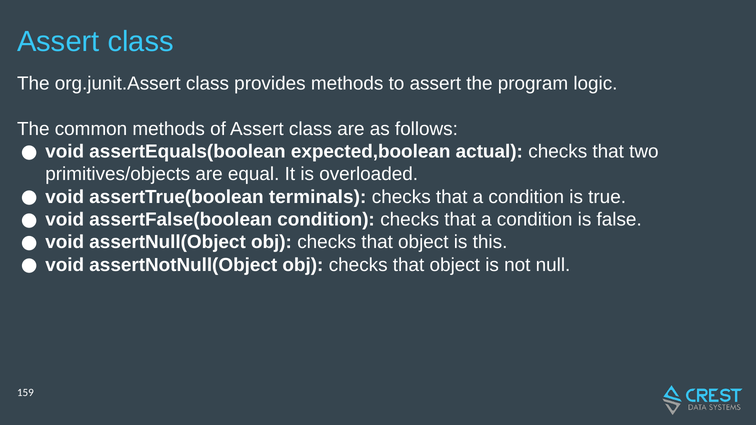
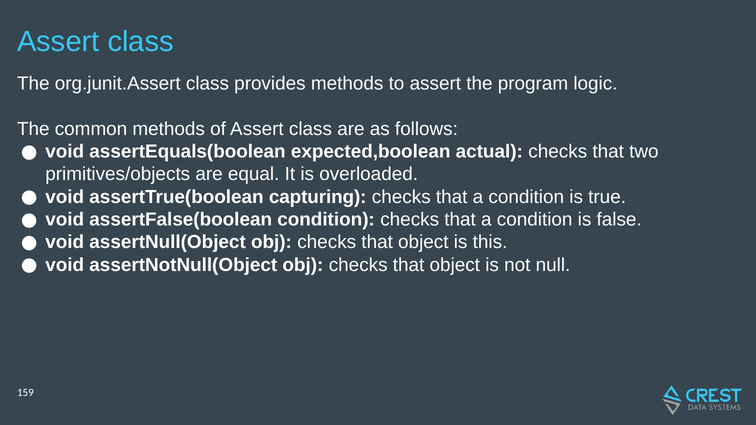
terminals: terminals -> capturing (318, 197)
